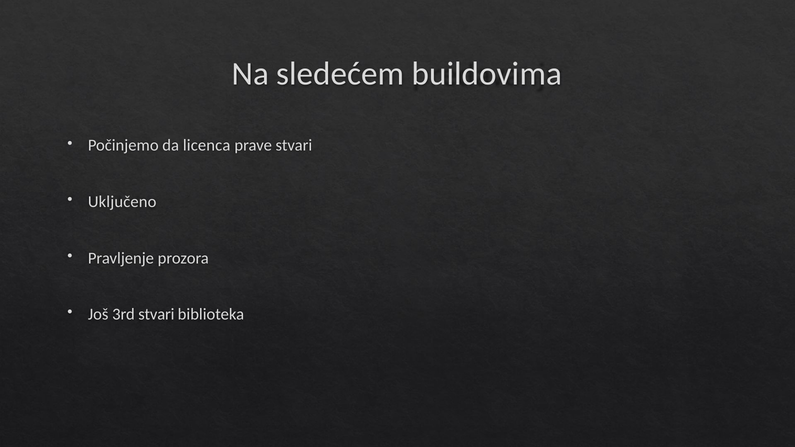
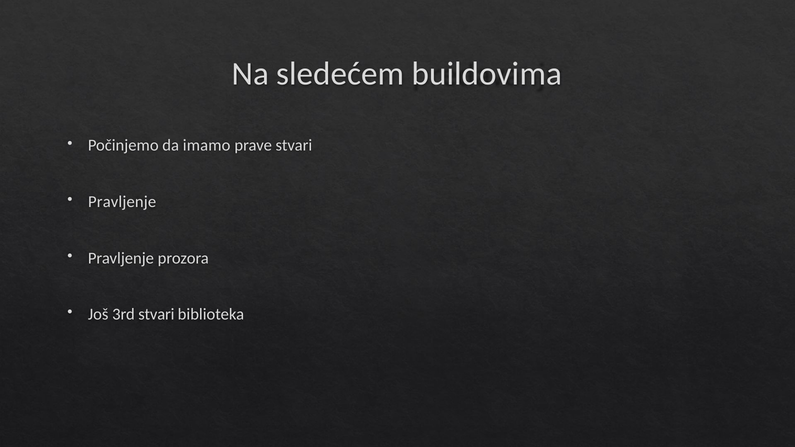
licenca: licenca -> imamo (207, 146)
Uključeno: Uključeno -> Pravljenje (122, 202)
